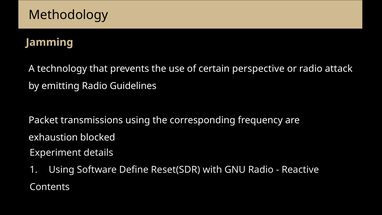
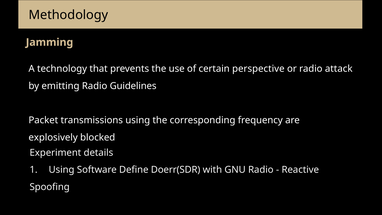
exhaustion: exhaustion -> explosively (53, 137)
Reset(SDR: Reset(SDR -> Doerr(SDR (176, 170)
Contents: Contents -> Spoofing (50, 187)
